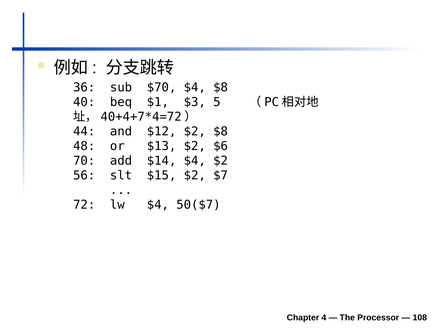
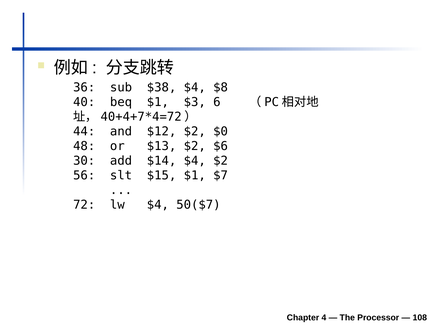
$70: $70 -> $38 (162, 88)
5: 5 -> 6 (217, 102)
$2 $8: $8 -> $0 (221, 132)
70: 70 -> 30 (84, 161)
$15 $2: $2 -> $1 (195, 176)
